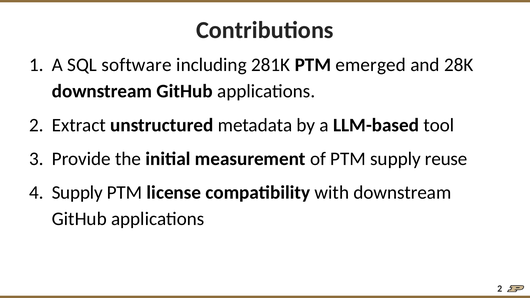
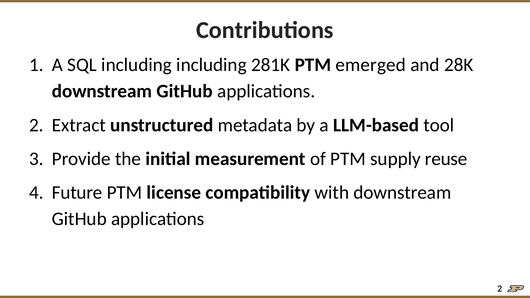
SQL software: software -> including (137, 65)
Supply: Supply -> Future (77, 193)
